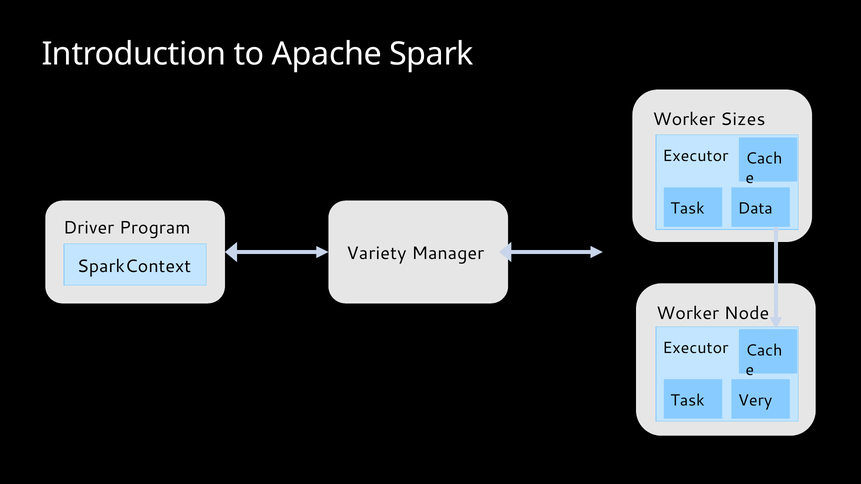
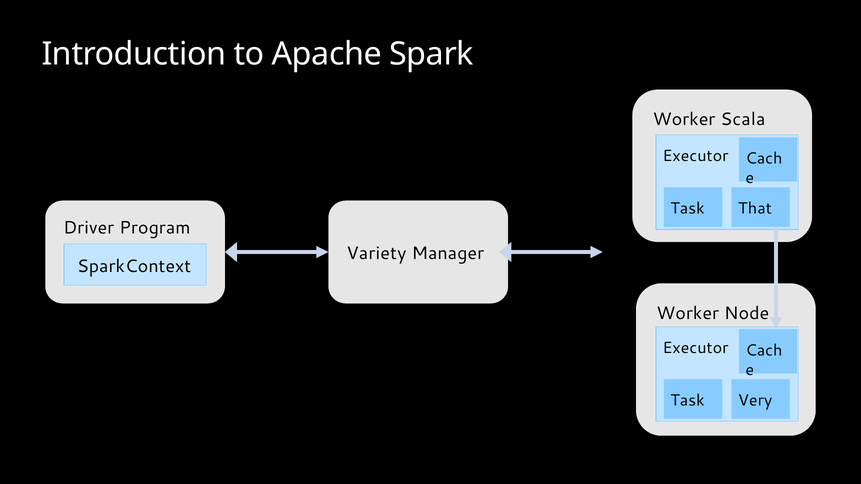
Sizes: Sizes -> Scala (743, 119)
Data: Data -> That (755, 209)
